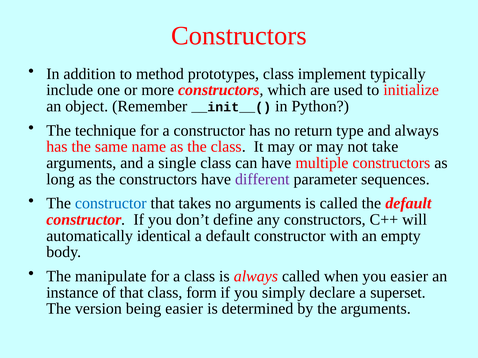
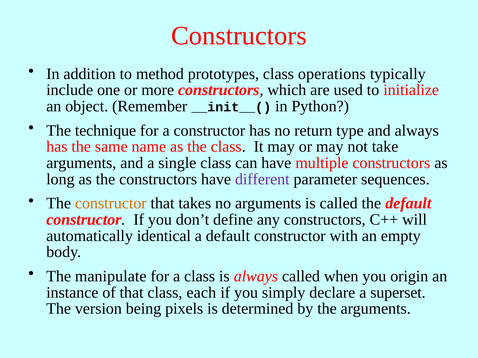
implement: implement -> operations (332, 74)
constructor colour: blue -> orange (111, 204)
you easier: easier -> origin (409, 277)
form: form -> each (201, 293)
being easier: easier -> pixels (184, 309)
